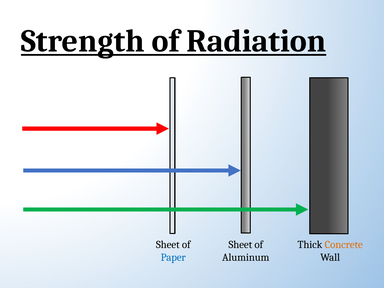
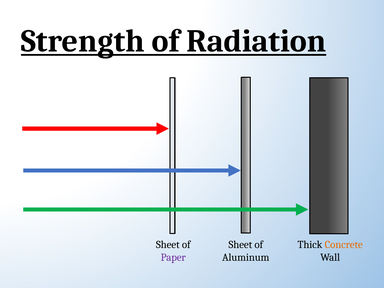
Paper colour: blue -> purple (173, 257)
